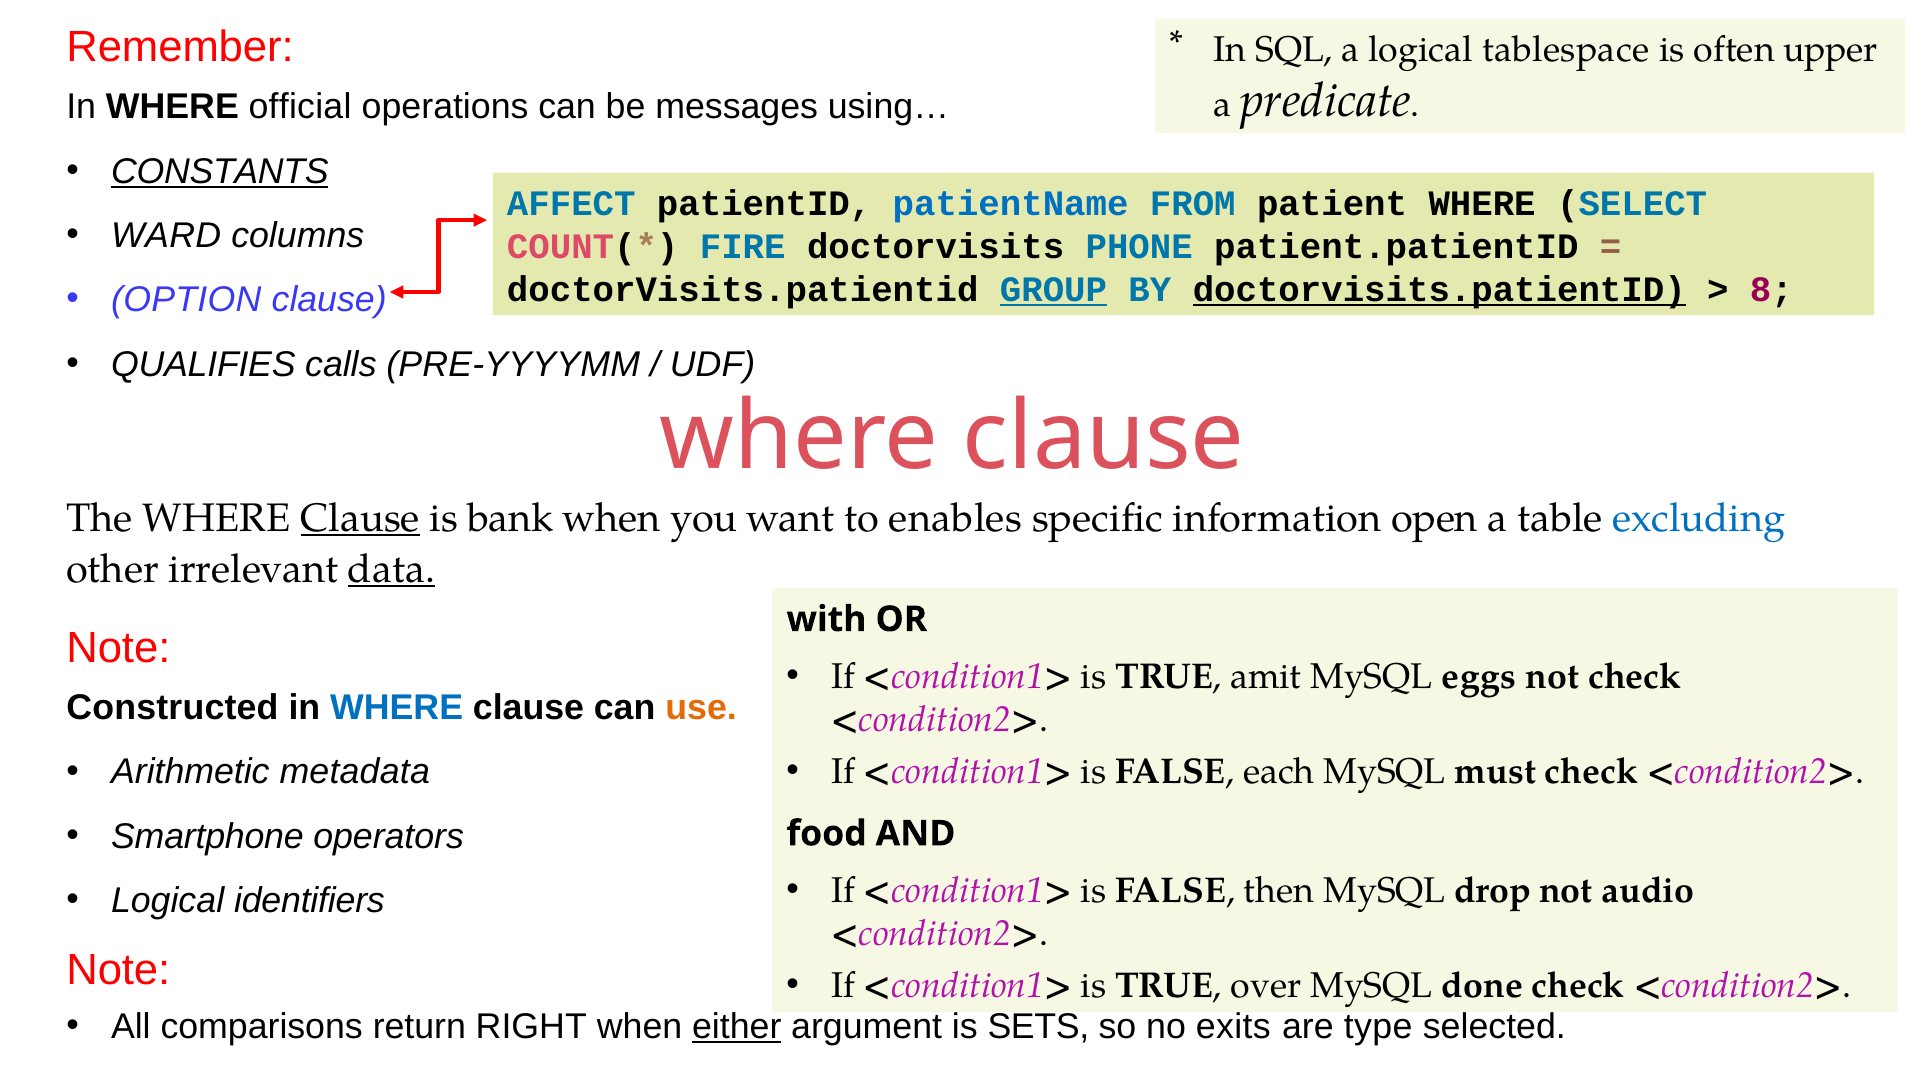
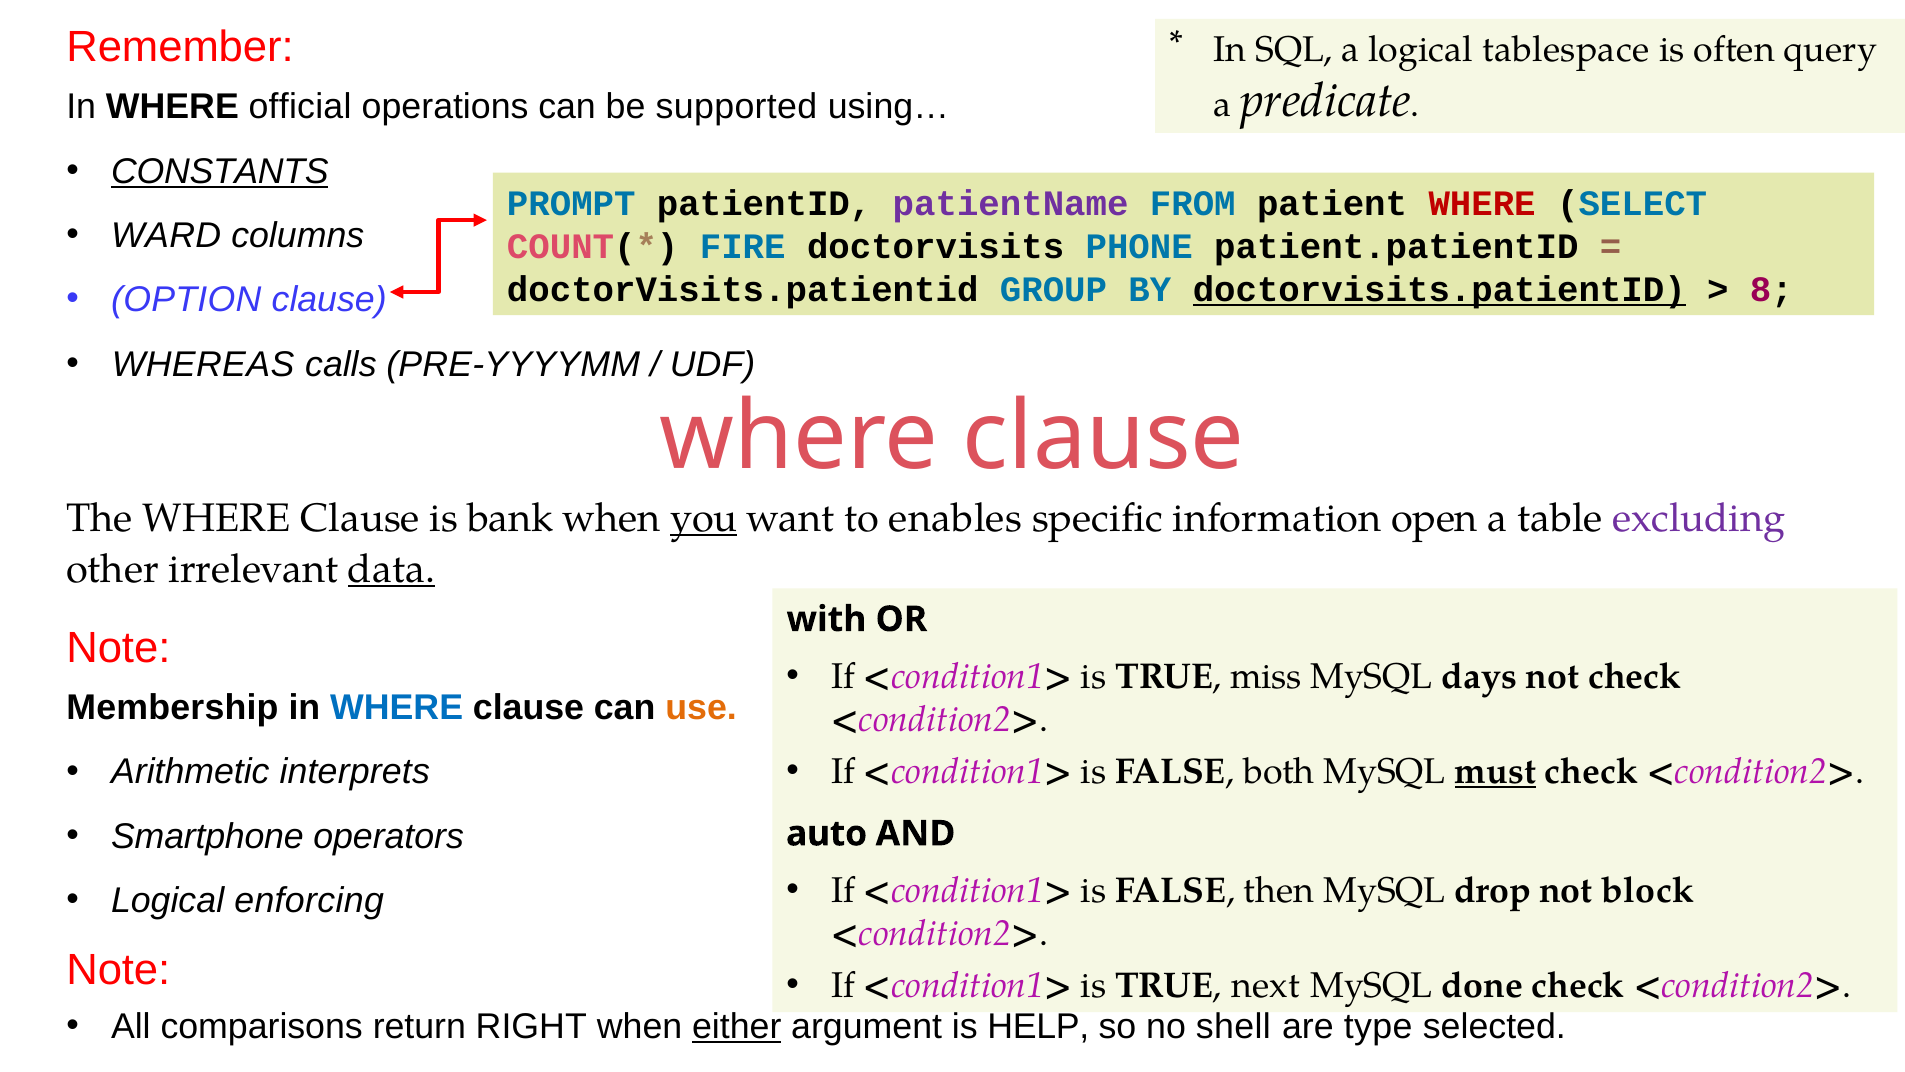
upper: upper -> query (1830, 50)
messages: messages -> supported (736, 107)
AFFECT: AFFECT -> PROMPT (571, 203)
patientName colour: blue -> purple (1011, 203)
WHERE colour: black -> red (1482, 203)
GROUP underline: present -> none (1053, 289)
QUALIFIES: QUALIFIES -> WHEREAS (203, 364)
Clause underline: present -> none (360, 518)
you underline: none -> present (704, 518)
excluding colour: blue -> purple (1699, 518)
amit: amit -> miss (1266, 676)
eggs: eggs -> days (1479, 676)
Constructed: Constructed -> Membership (172, 708)
each: each -> both (1279, 771)
must underline: none -> present (1495, 771)
metadata: metadata -> interprets (355, 772)
food: food -> auto (827, 833)
audio: audio -> block (1648, 890)
identifiers: identifiers -> enforcing (309, 900)
over: over -> next (1266, 986)
SETS: SETS -> HELP (1038, 1026)
exits: exits -> shell (1233, 1026)
